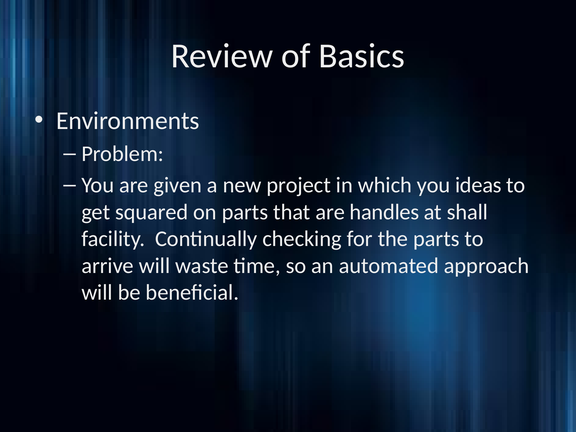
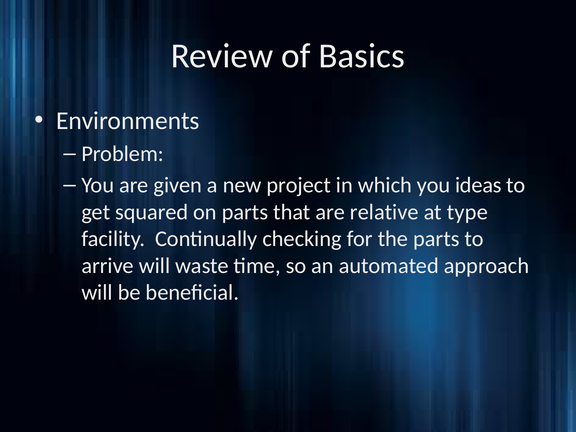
handles: handles -> relative (384, 212)
shall: shall -> type (467, 212)
